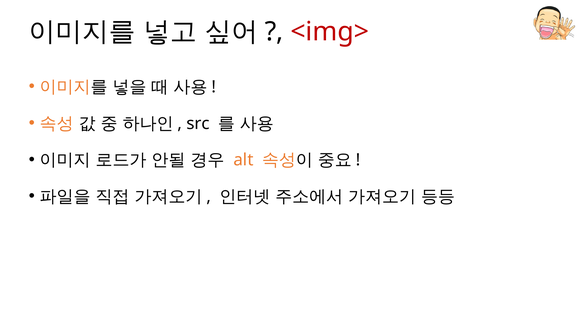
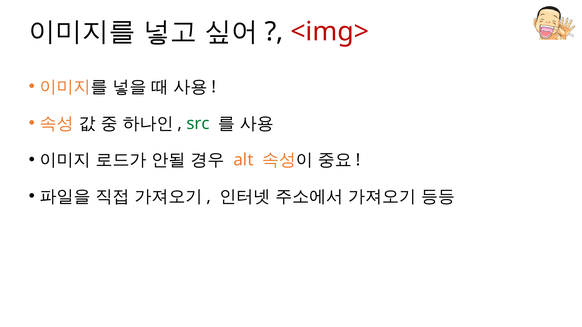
src colour: black -> green (198, 124)
